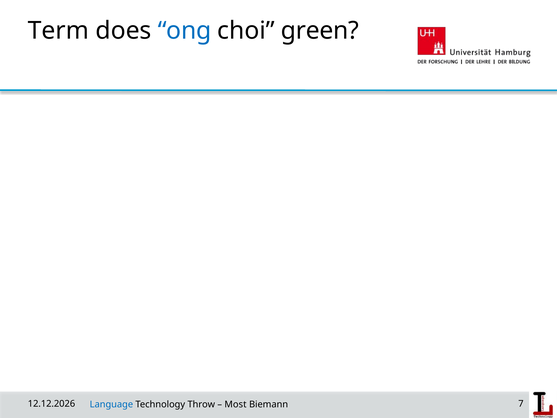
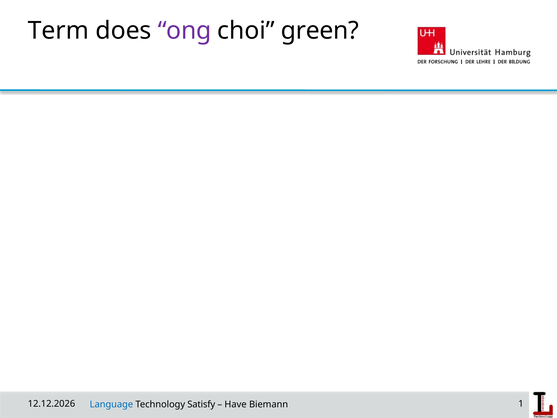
ong colour: blue -> purple (184, 31)
Throw: Throw -> Satisfy (201, 404)
Most: Most -> Have (236, 404)
7: 7 -> 1 (521, 403)
